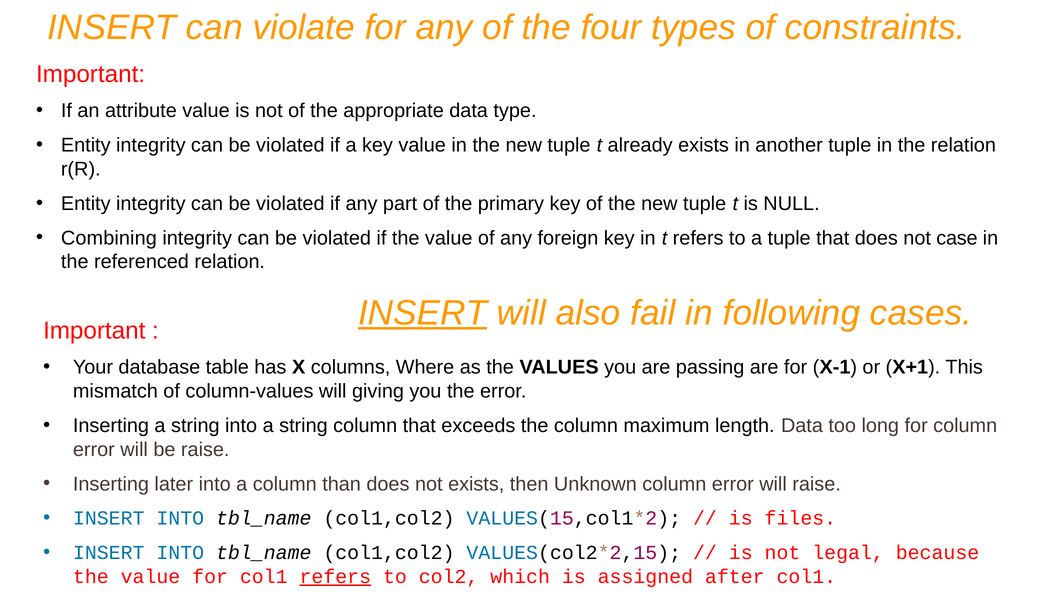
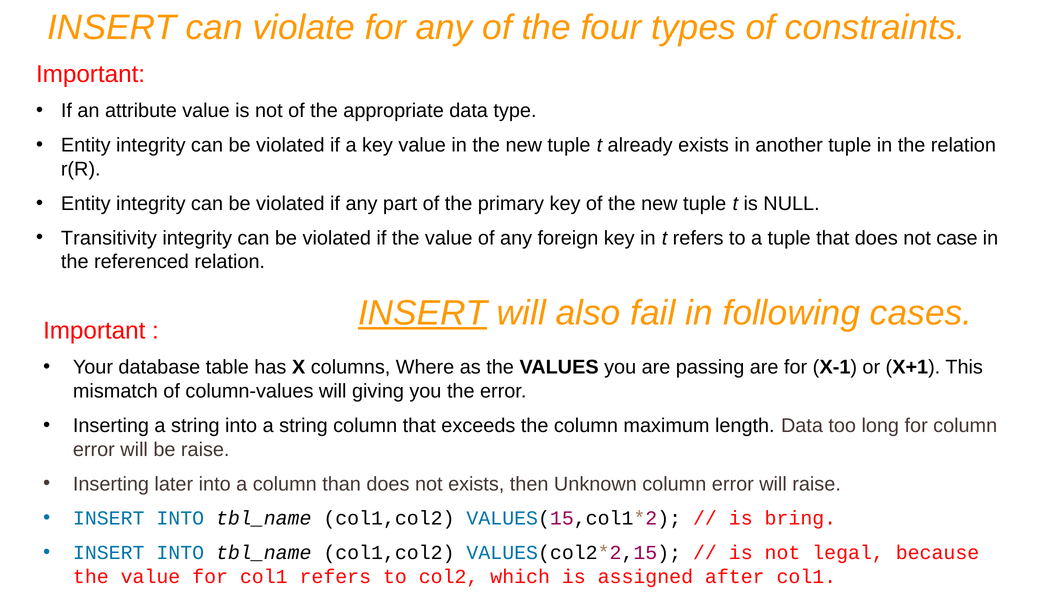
Combining: Combining -> Transitivity (109, 238)
files: files -> bring (800, 519)
refers underline: present -> none (335, 577)
